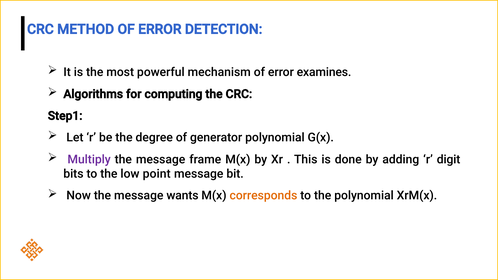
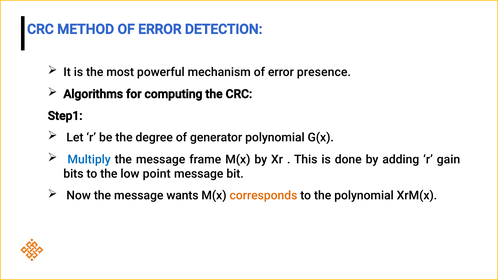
examines: examines -> presence (324, 72)
Multiply colour: purple -> blue (89, 159)
digit: digit -> gain (449, 159)
